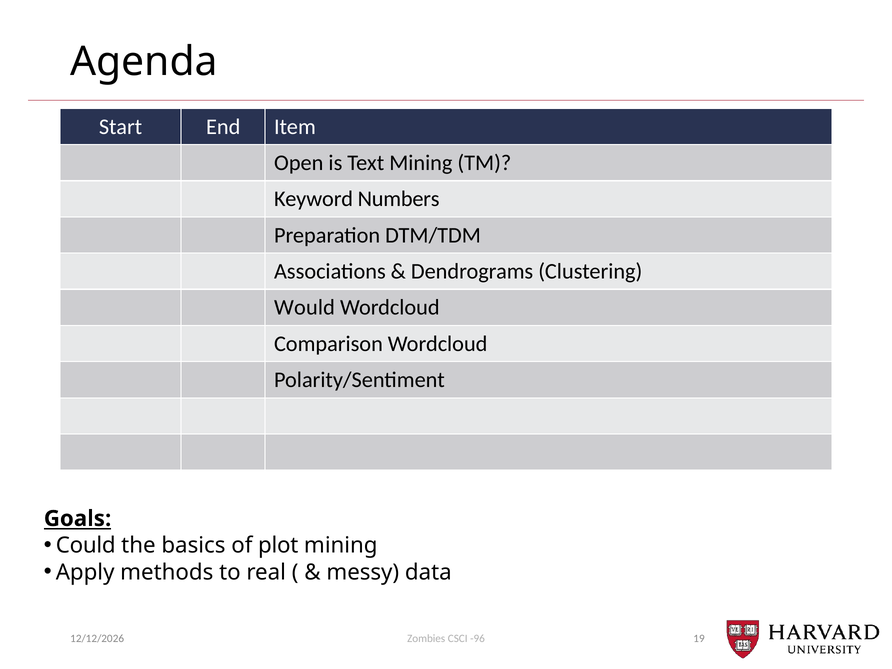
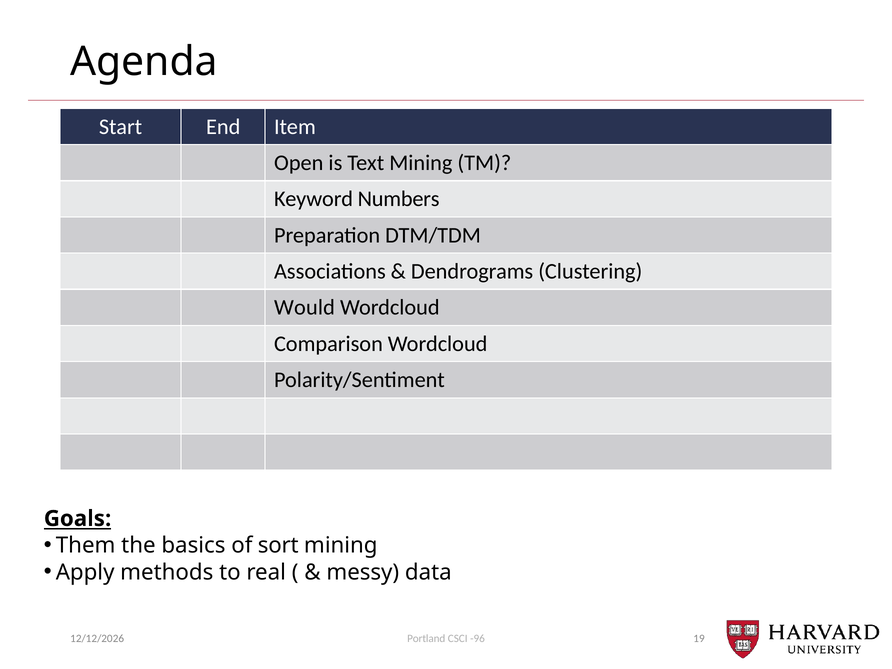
Could: Could -> Them (86, 545)
plot: plot -> sort (278, 545)
Zombies: Zombies -> Portland (426, 639)
